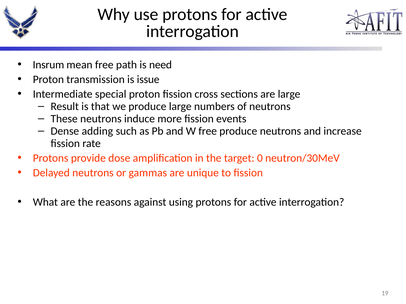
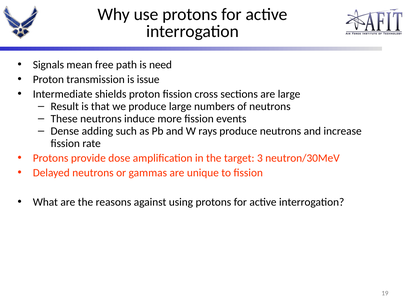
Insrum: Insrum -> Signals (48, 65)
special: special -> shields (111, 94)
W free: free -> rays (208, 131)
0: 0 -> 3 (260, 158)
